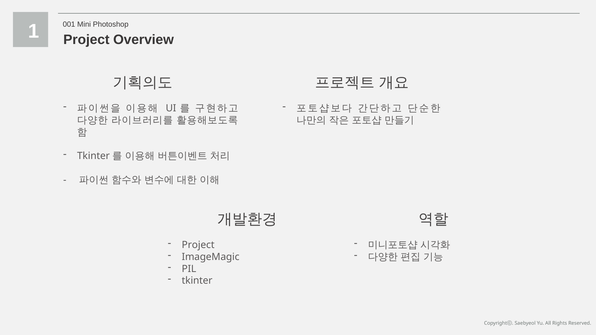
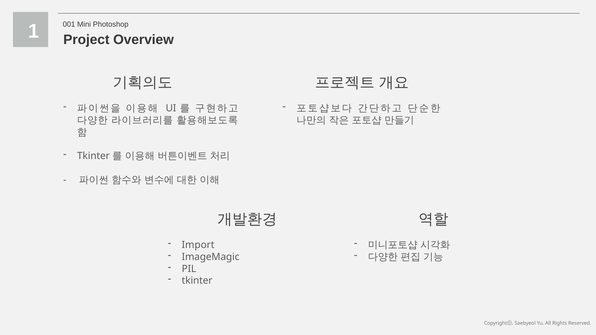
Project: Project -> Import (198, 245)
